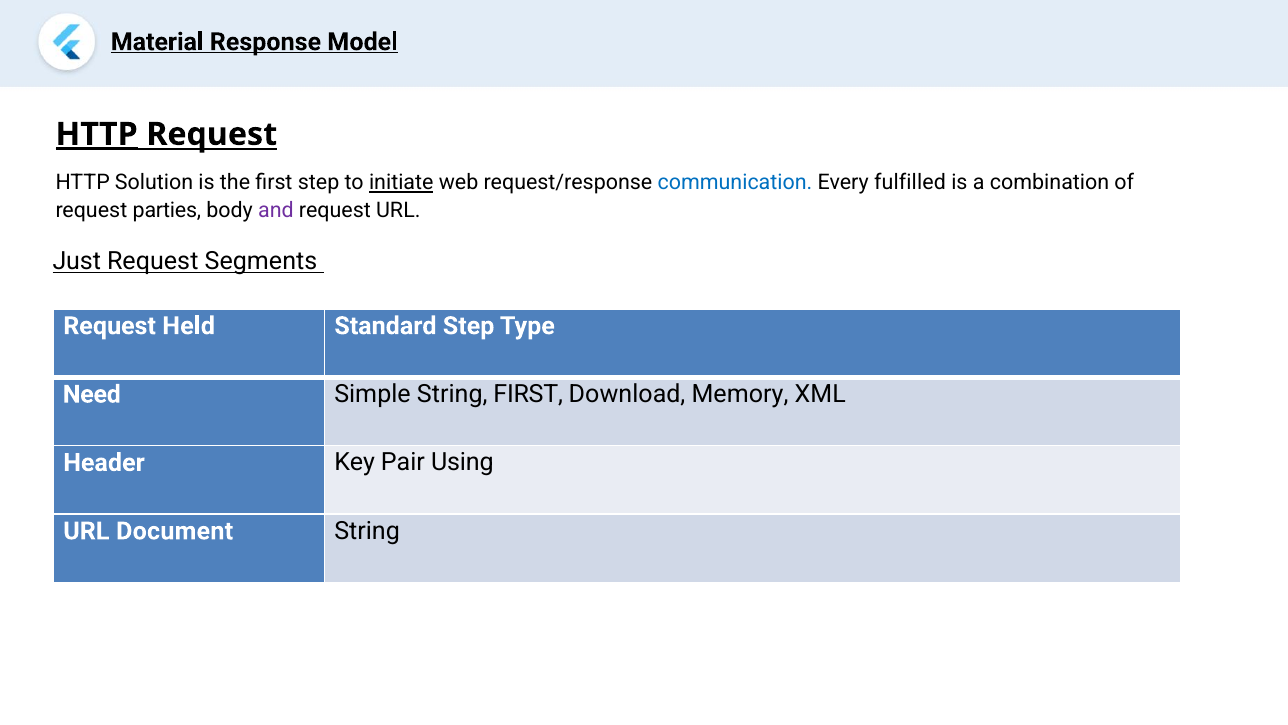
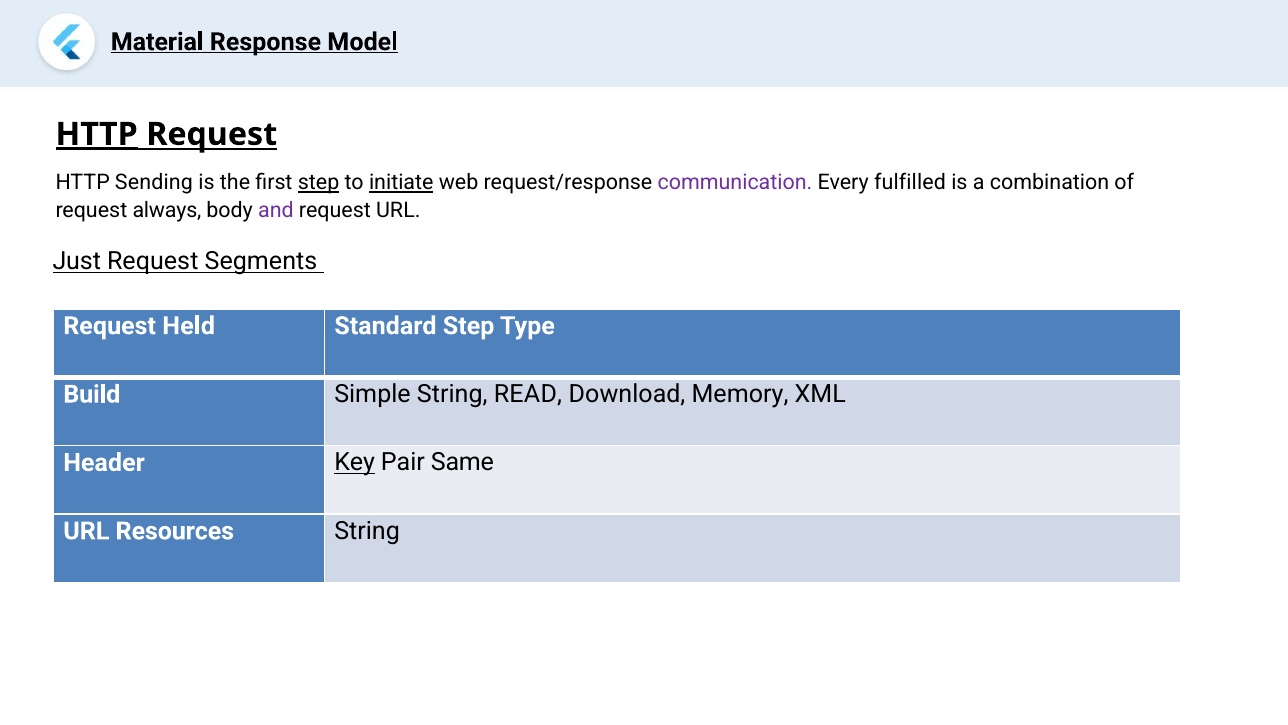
Solution: Solution -> Sending (154, 183)
step underline: none -> present (319, 183)
communication colour: blue -> purple (735, 183)
parties: parties -> always (167, 210)
Need: Need -> Build (92, 394)
String FIRST: FIRST -> READ (528, 394)
Key underline: none -> present (355, 462)
Using: Using -> Same (462, 462)
Document: Document -> Resources (175, 531)
